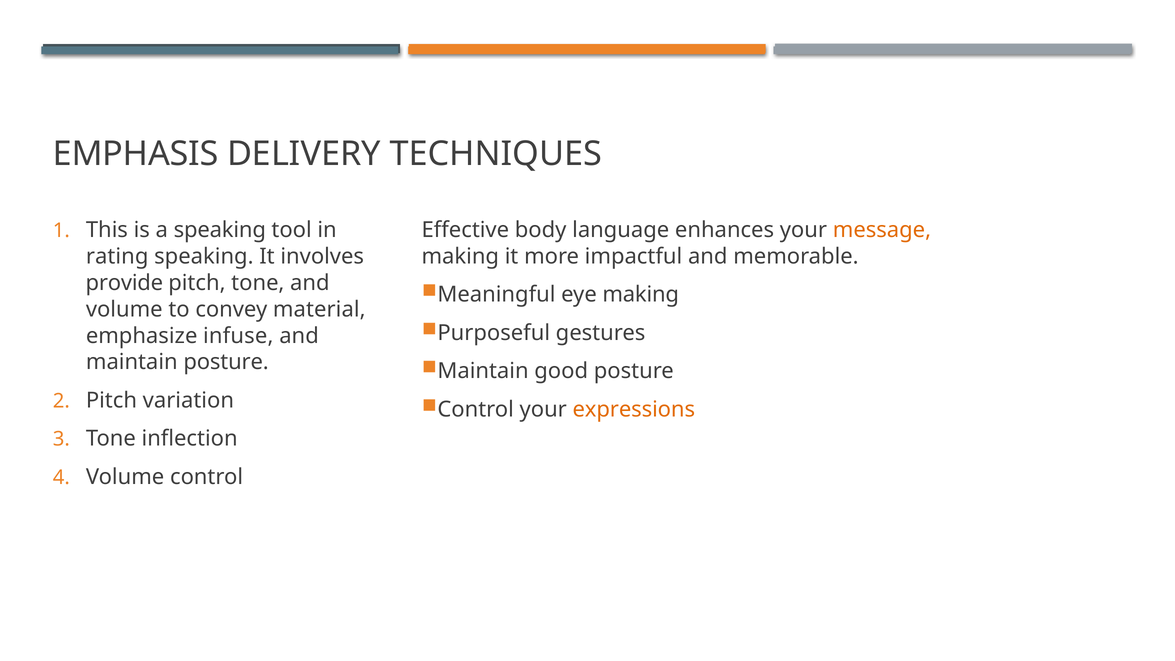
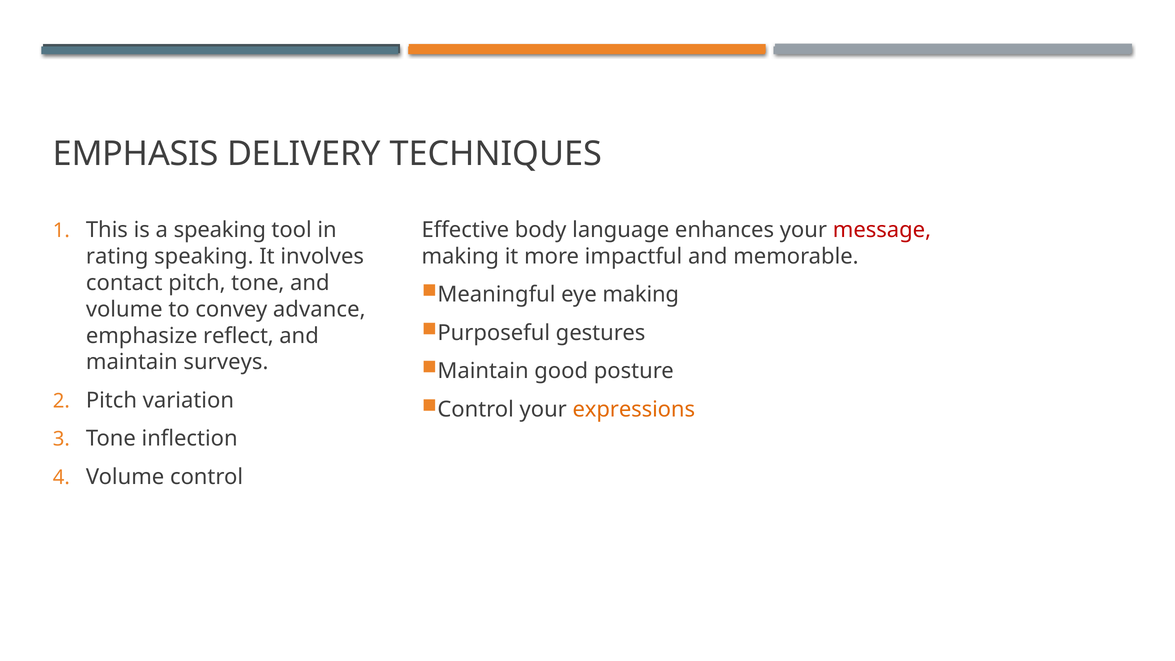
message colour: orange -> red (882, 230)
provide: provide -> contact (124, 283)
material: material -> advance (319, 309)
infuse: infuse -> reflect (238, 336)
maintain posture: posture -> surveys (226, 362)
